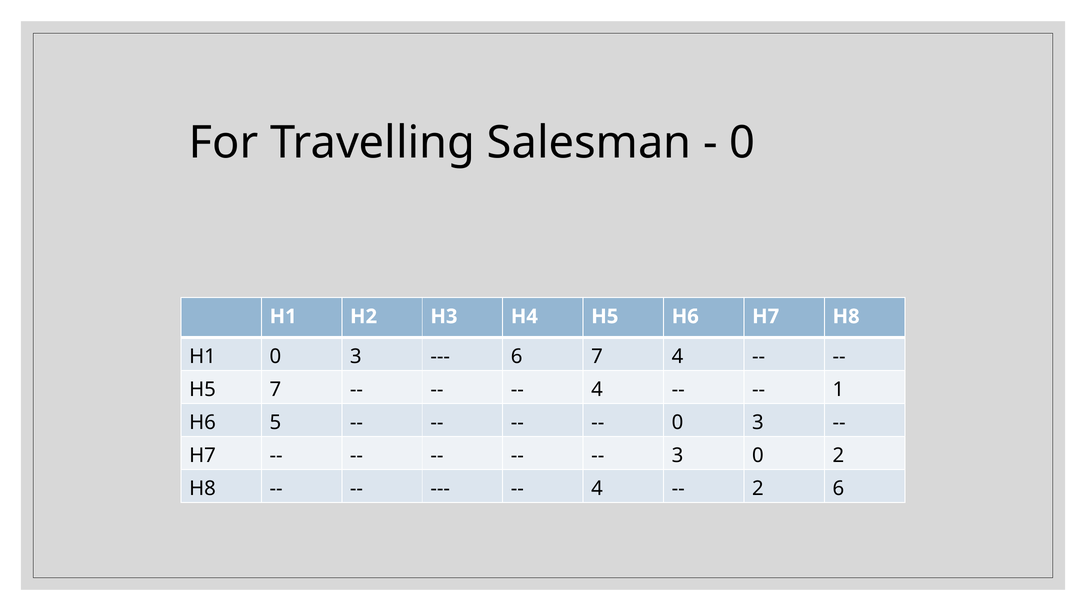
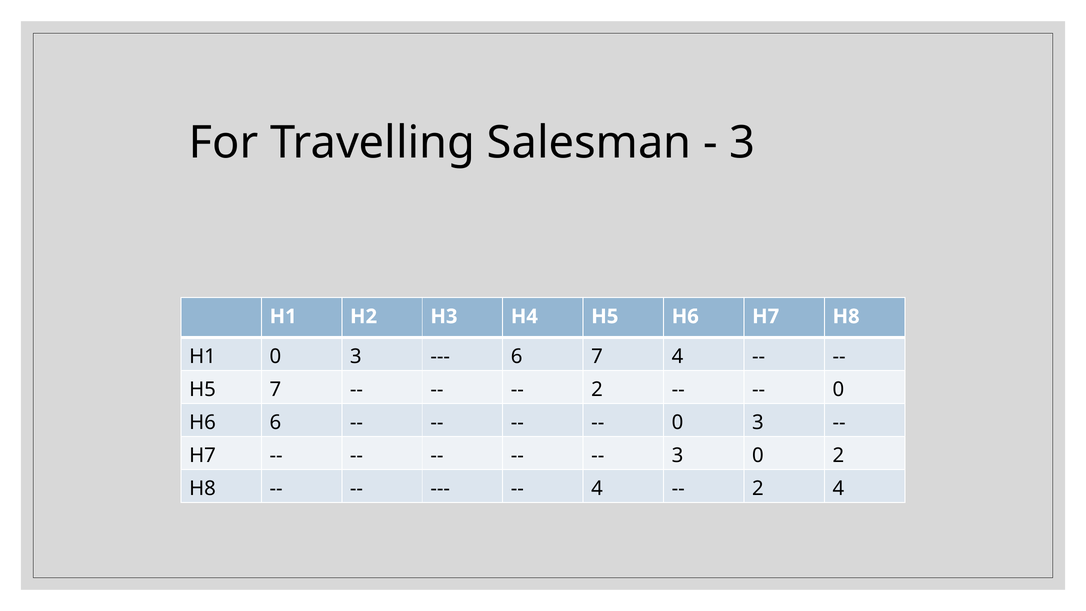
0: 0 -> 3 (742, 143)
4: 4 -> 2 (597, 389)
1: 1 -> 0 (838, 389)
H6 5: 5 -> 6 (275, 422)
2 6: 6 -> 4 (838, 489)
